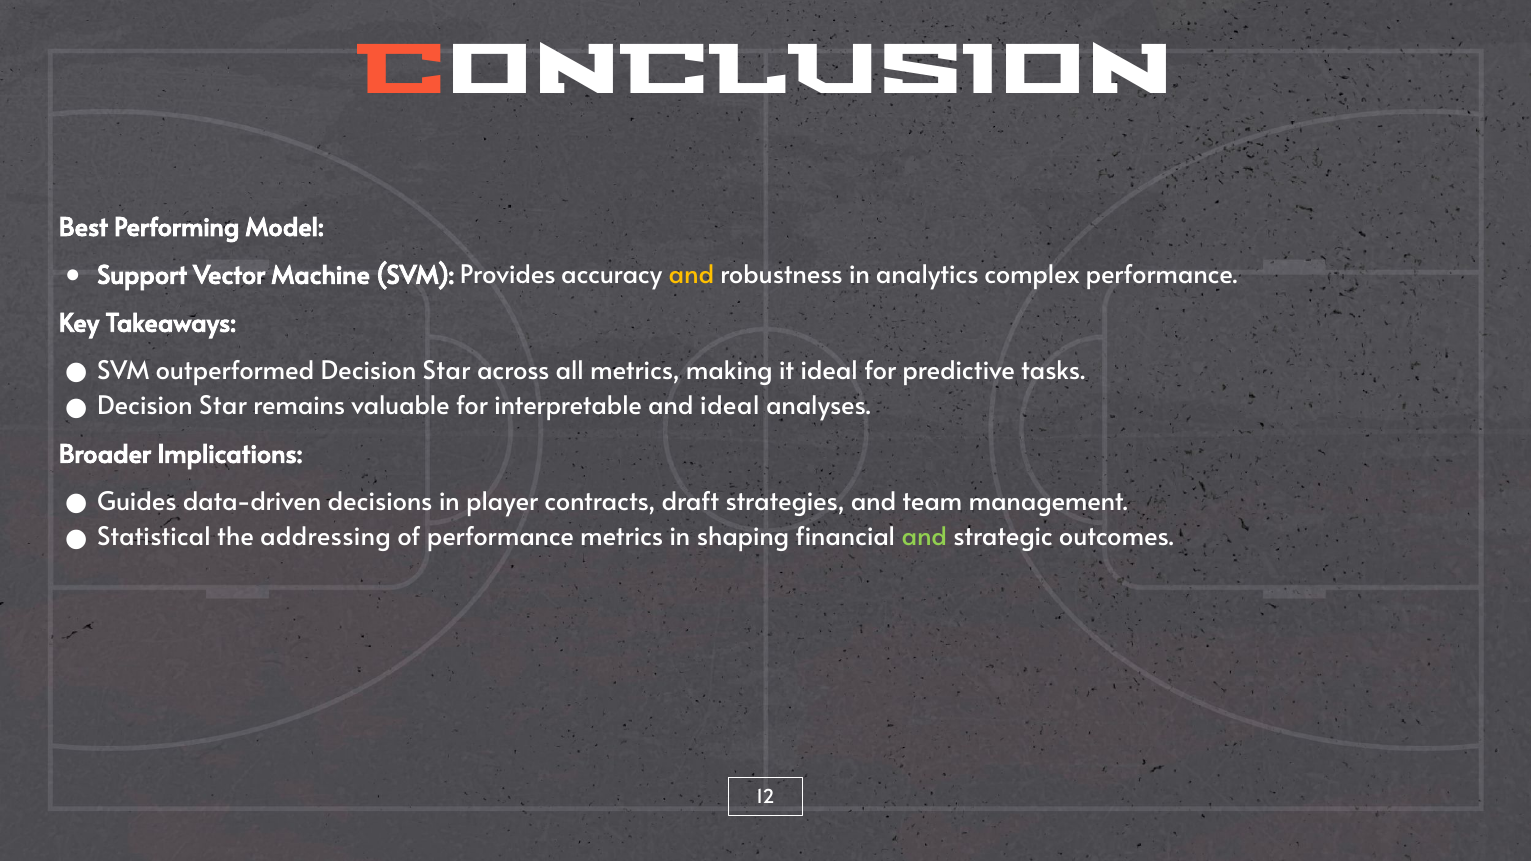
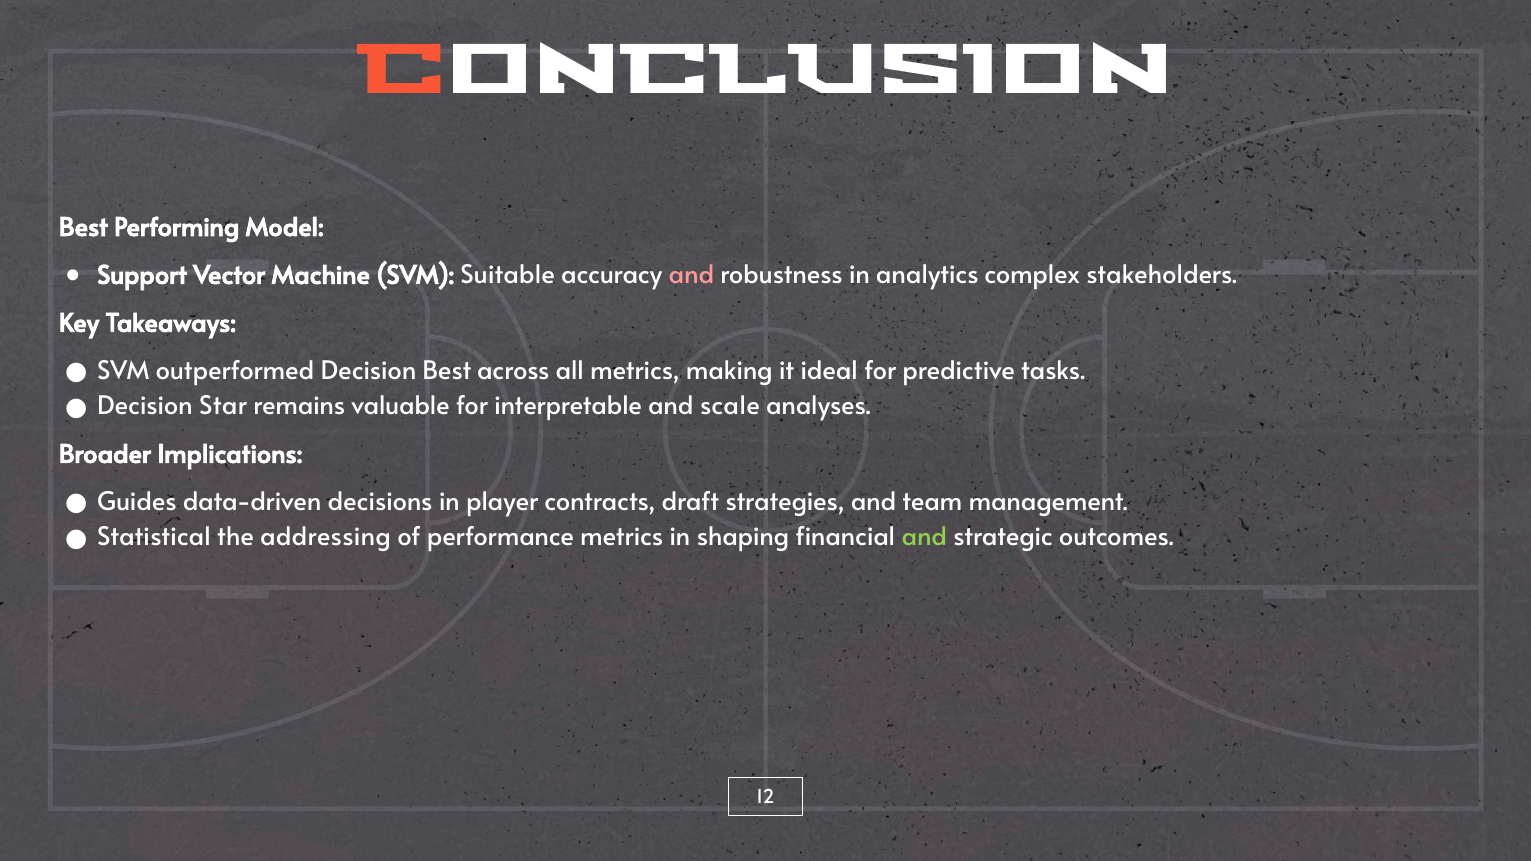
Provides: Provides -> Suitable (508, 275)
and colour: yellow -> pink (691, 275)
complex performance: performance -> stakeholders (1162, 275)
outperformed Decision Star: Star -> Best (447, 371)
and ideal: ideal -> scale (730, 407)
